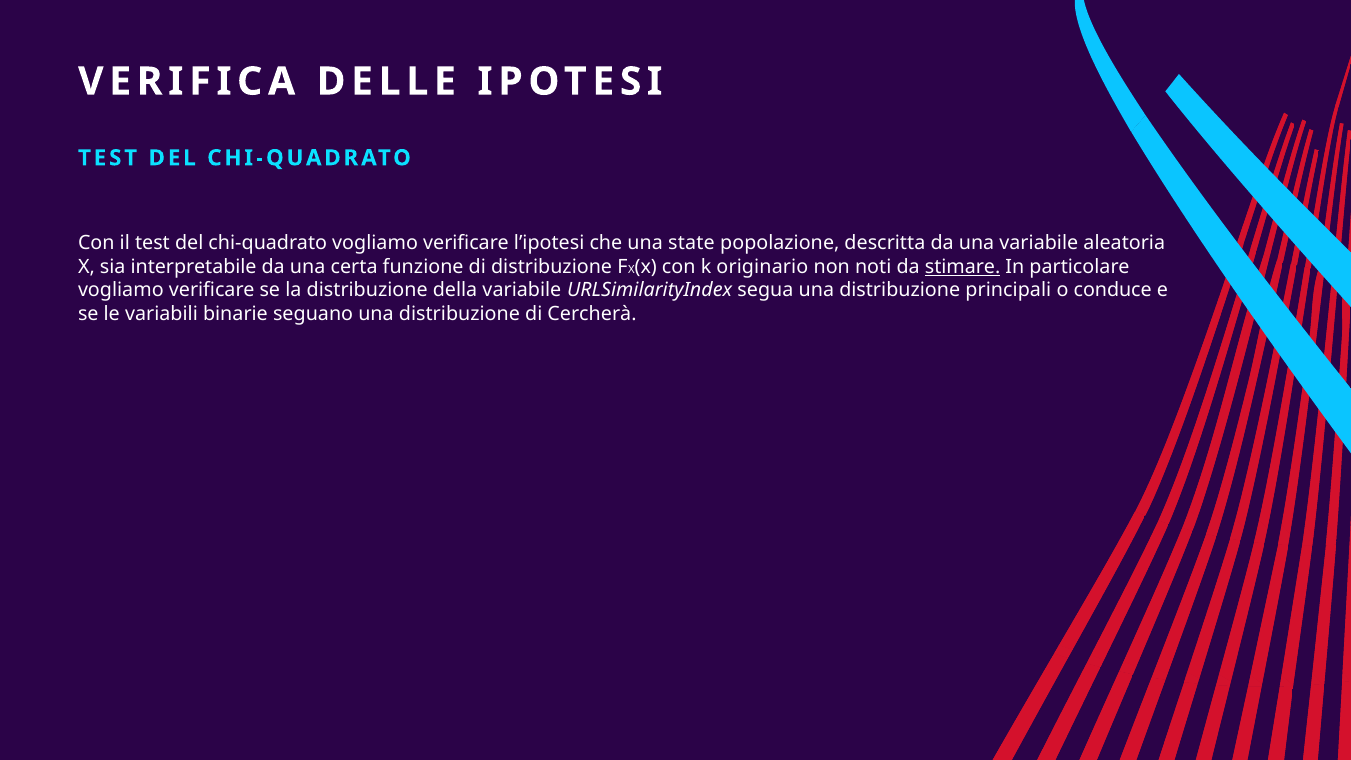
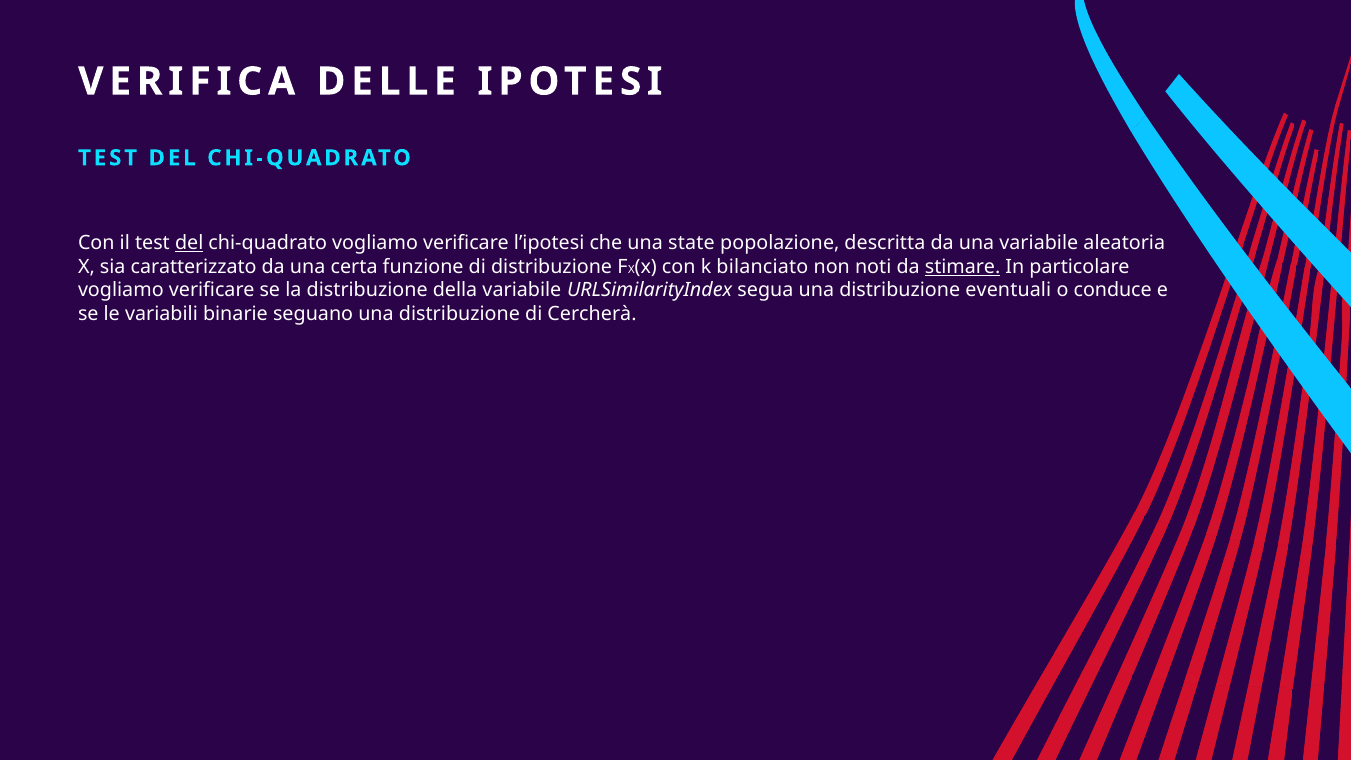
del underline: none -> present (189, 243)
interpretabile: interpretabile -> caratterizzato (194, 267)
originario: originario -> bilanciato (762, 267)
principali: principali -> eventuali (1008, 290)
